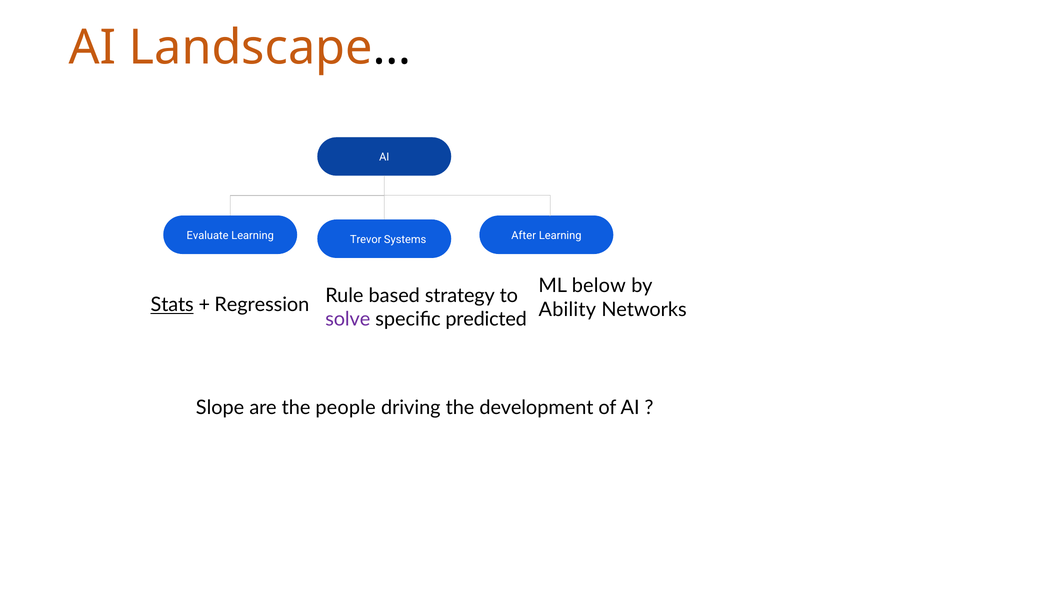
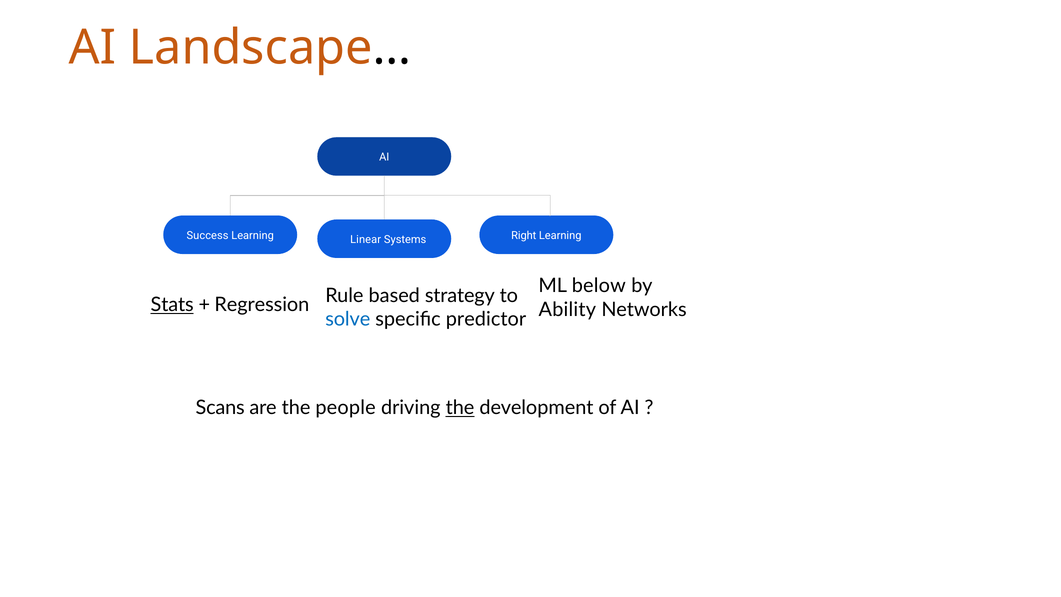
Evaluate: Evaluate -> Success (208, 235)
After: After -> Right (524, 235)
Trevor: Trevor -> Linear (366, 239)
solve colour: purple -> blue (348, 319)
predicted: predicted -> predictor (486, 319)
Slope: Slope -> Scans (220, 408)
the underline: none -> present (460, 408)
